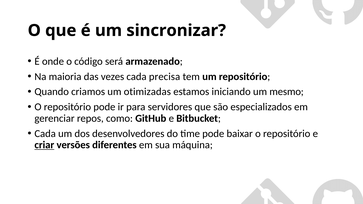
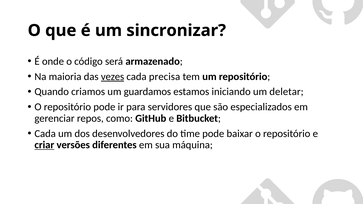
vezes underline: none -> present (113, 77)
otimizadas: otimizadas -> guardamos (147, 92)
mesmo: mesmo -> deletar (286, 92)
